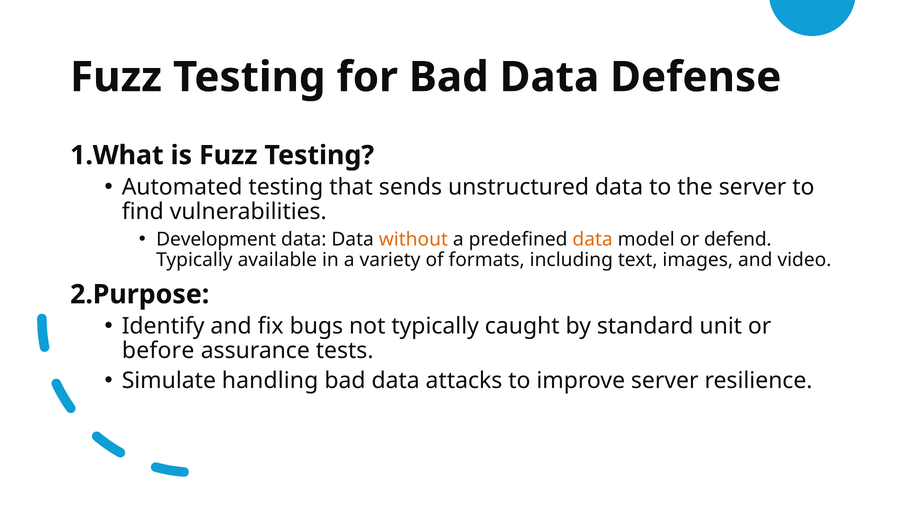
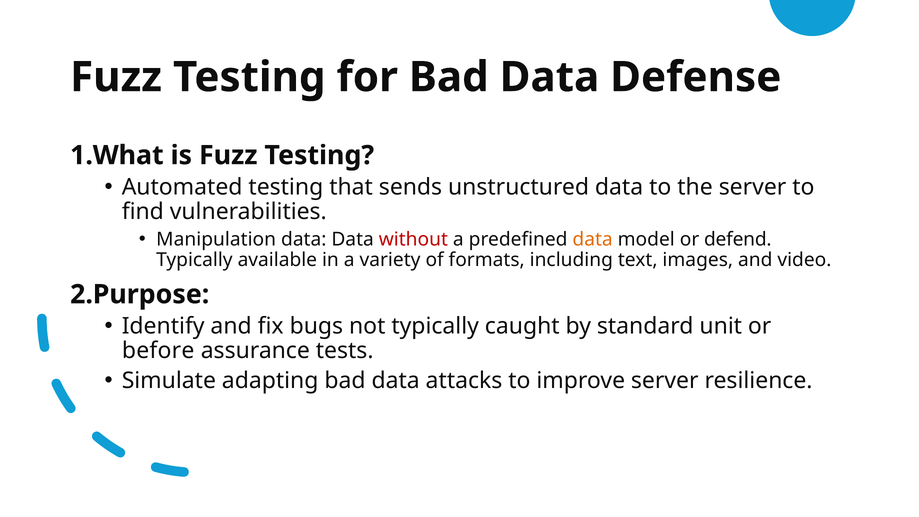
Development: Development -> Manipulation (216, 239)
without colour: orange -> red (413, 239)
handling: handling -> adapting (270, 380)
